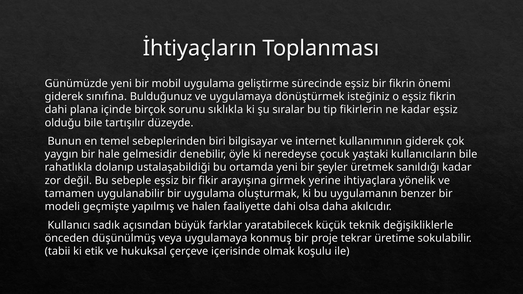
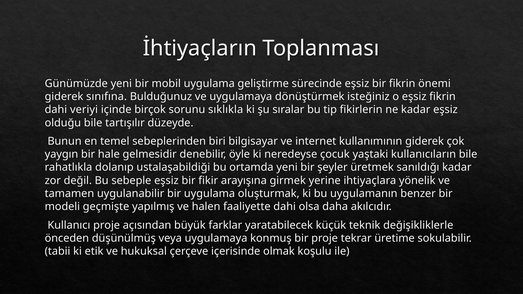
plana: plana -> veriyi (84, 110)
Kullanıcı sadık: sadık -> proje (107, 225)
